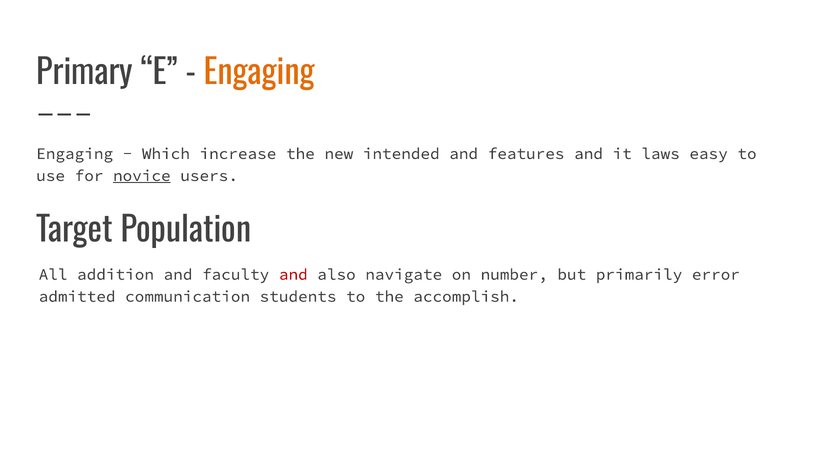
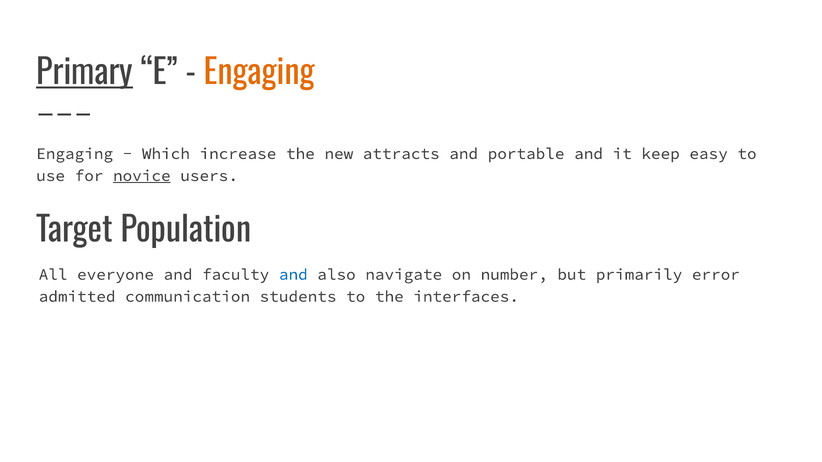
Primary underline: none -> present (85, 73)
intended: intended -> attracts (401, 154)
features: features -> portable (526, 154)
laws: laws -> keep (661, 154)
addition: addition -> everyone (116, 275)
and colour: red -> blue (293, 275)
accomplish: accomplish -> interfaces (466, 297)
